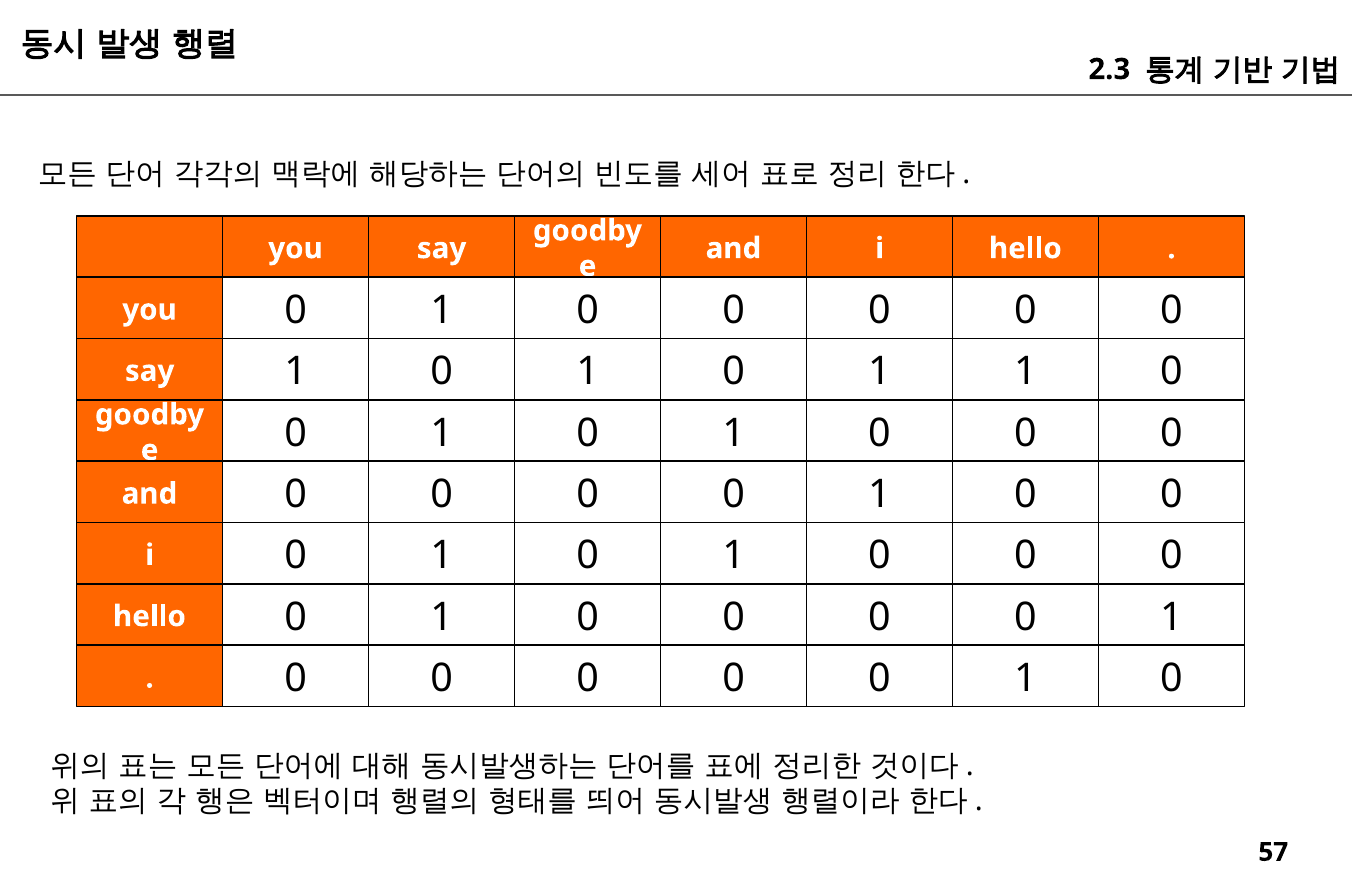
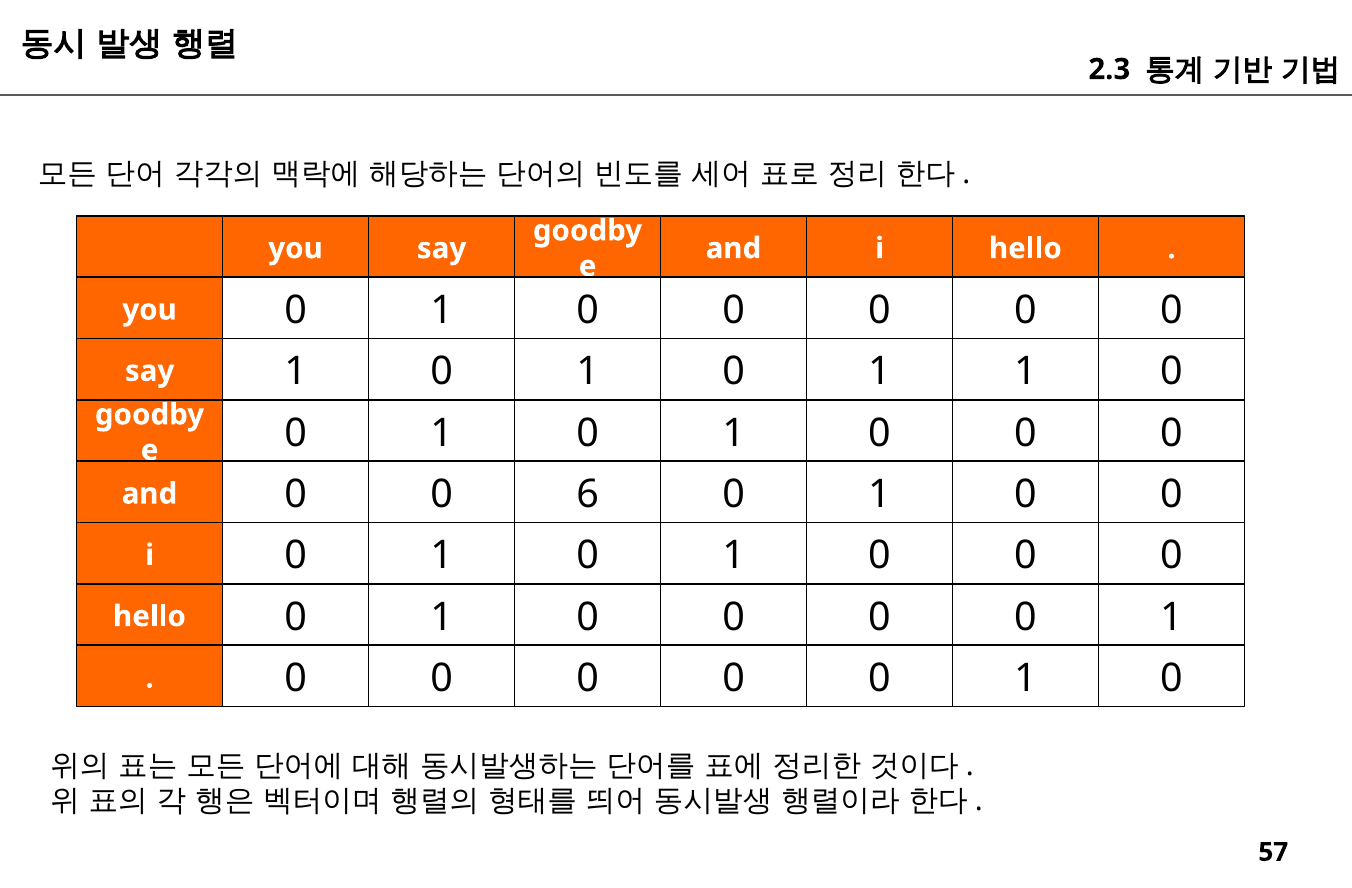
and 0 0 0: 0 -> 6 (588, 495)
